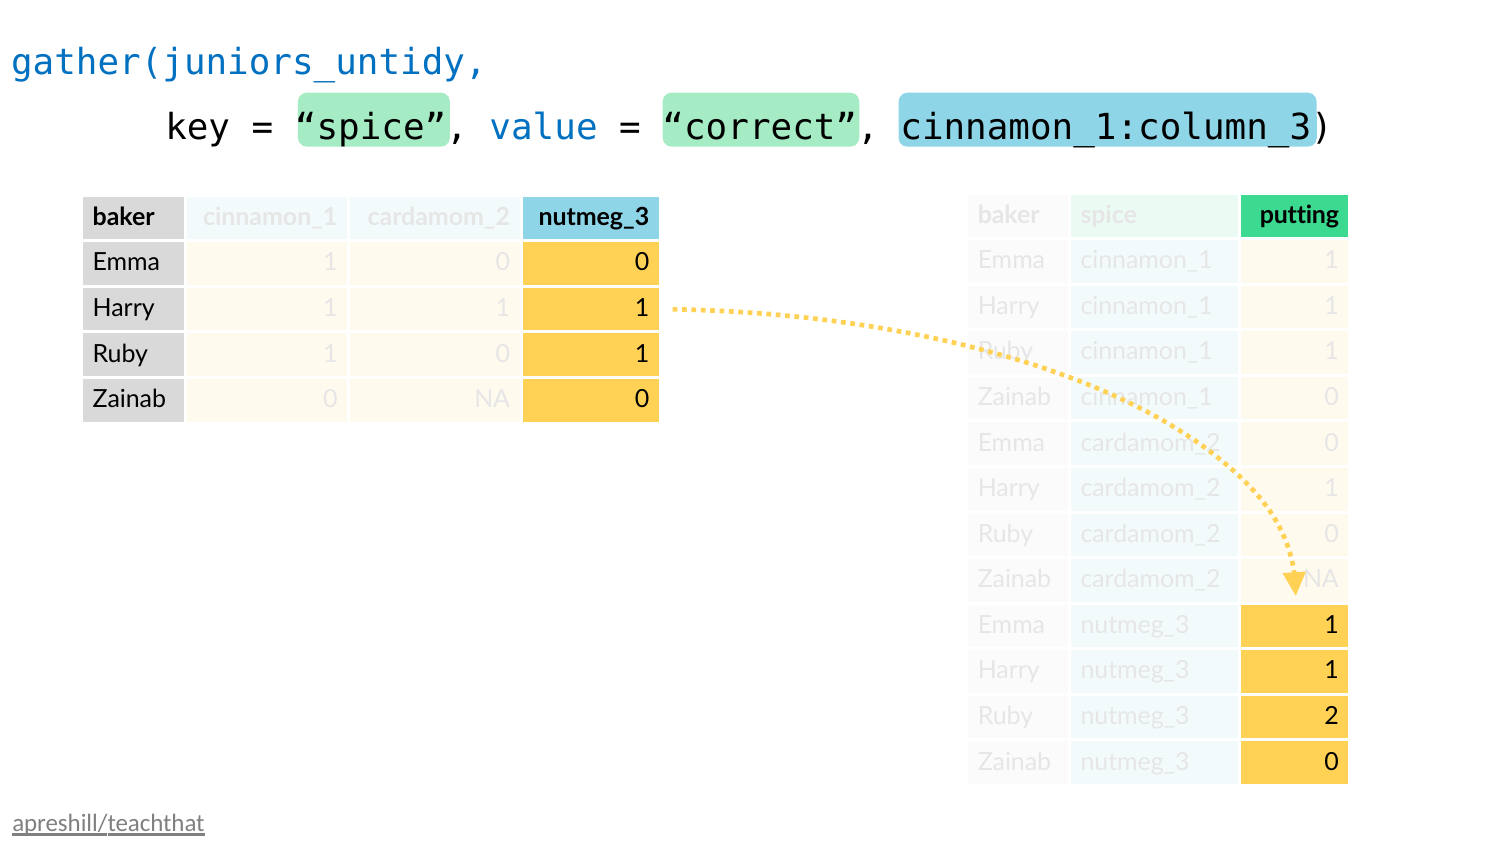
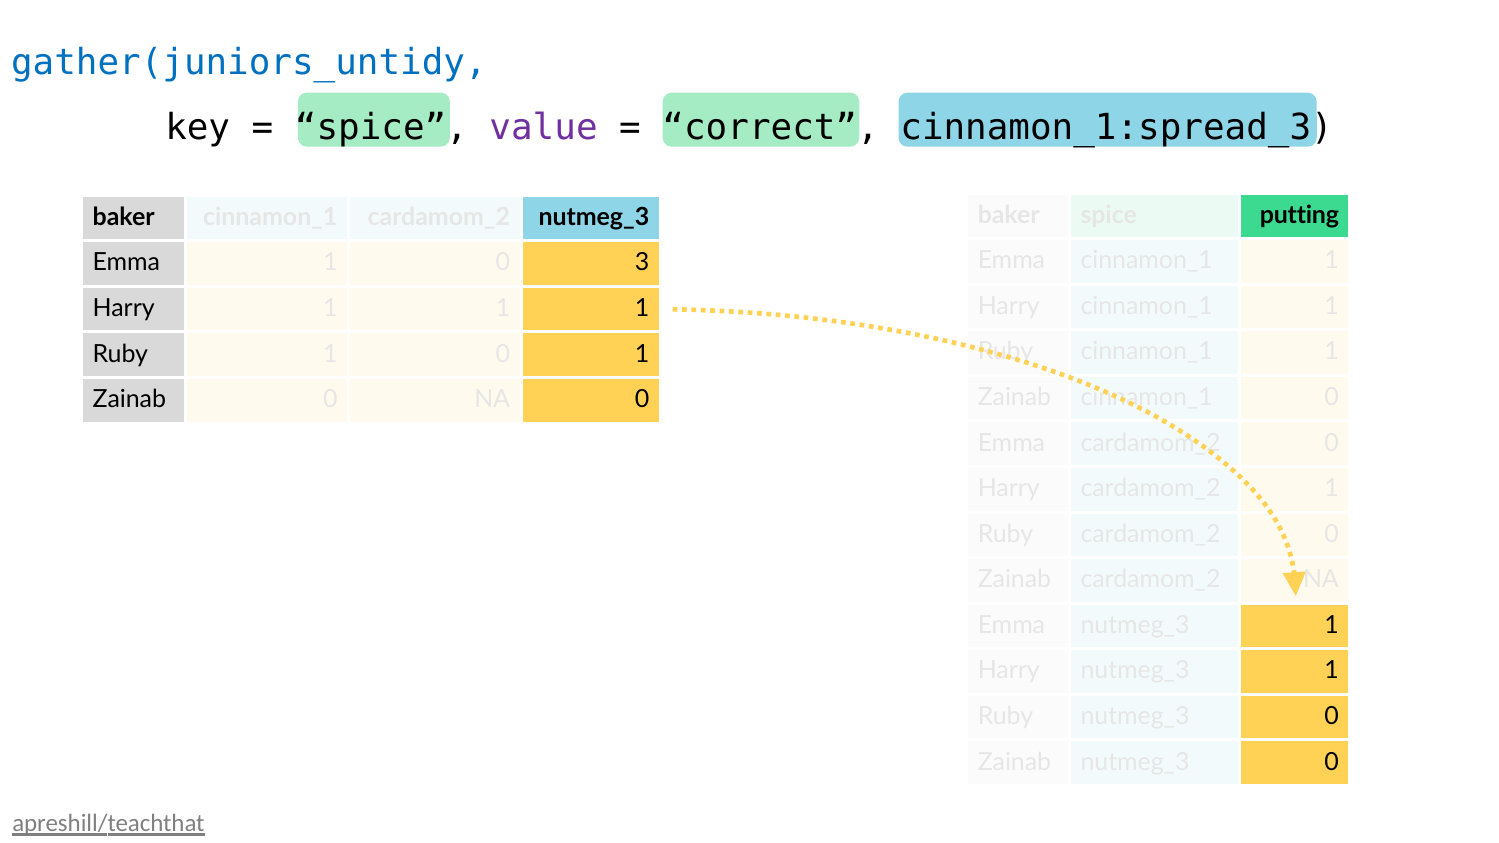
value colour: blue -> purple (544, 128)
cinnamon_1:column_3: cinnamon_1:column_3 -> cinnamon_1:spread_3 (1117, 128)
0: 0 -> 3 (642, 263)
2: 2 -> 0 (1332, 716)
